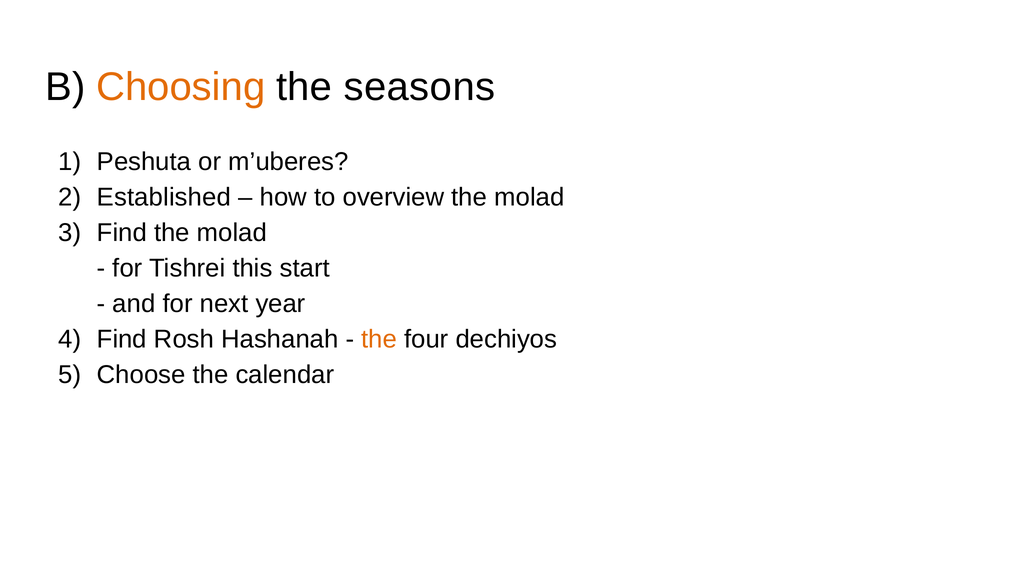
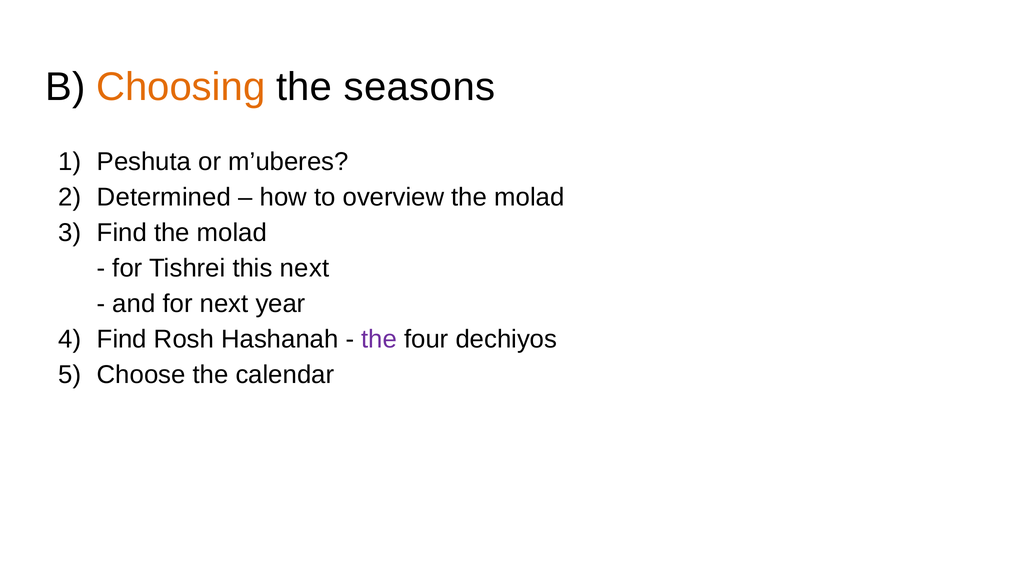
Established: Established -> Determined (164, 198)
this start: start -> next (305, 269)
the colour: orange -> purple (379, 340)
